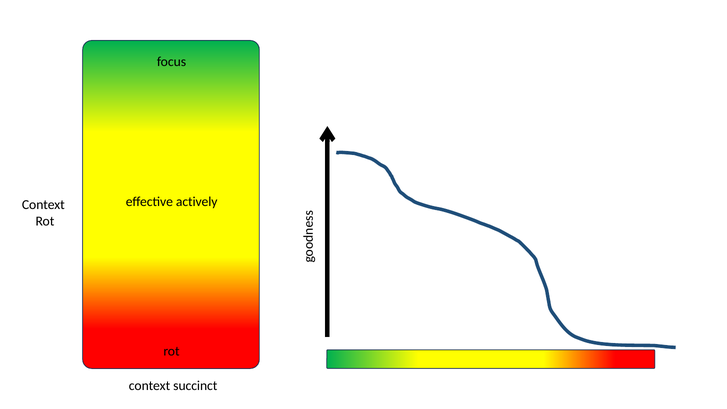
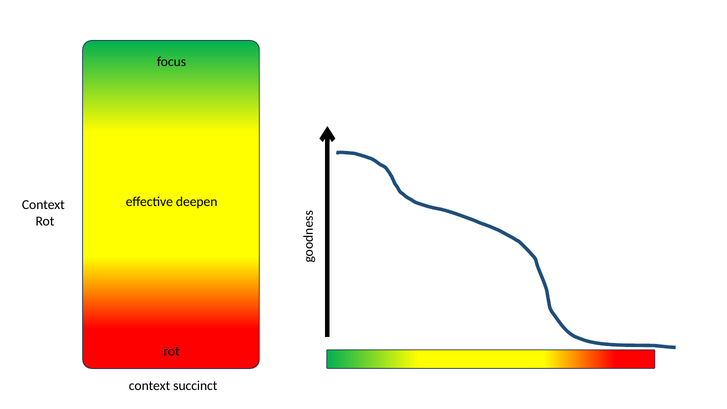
actively: actively -> deepen (197, 202)
